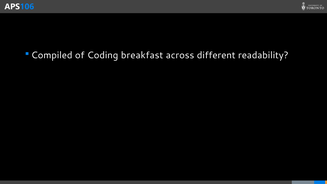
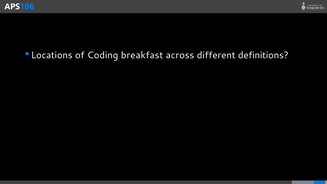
Compiled: Compiled -> Locations (52, 55)
readability: readability -> definitions (263, 55)
